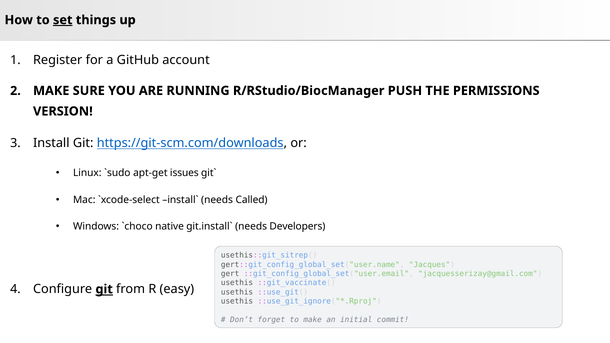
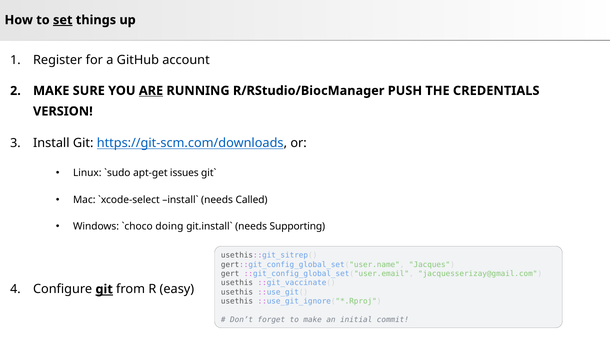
ARE underline: none -> present (151, 91)
PERMISSIONS: PERMISSIONS -> CREDENTIALS (496, 91)
native: native -> doing (169, 227)
Developers: Developers -> Supporting (297, 227)
